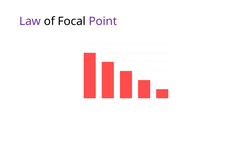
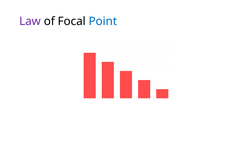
Point colour: purple -> blue (103, 21)
